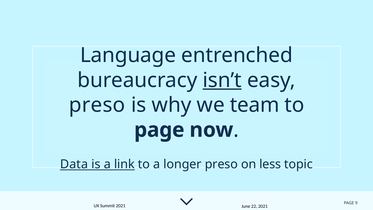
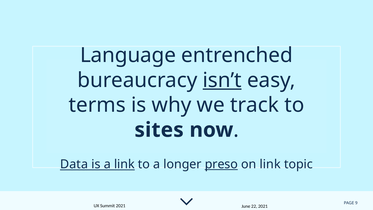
preso: preso -> terms (97, 105)
team: team -> track (254, 105)
page: page -> sites (159, 130)
preso underline: none -> present (221, 164)
on less: less -> link (270, 164)
